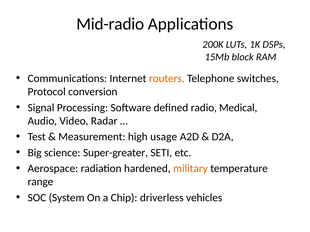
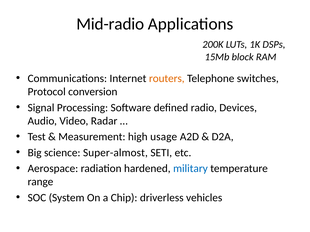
Medical: Medical -> Devices (238, 108)
Super-greater: Super-greater -> Super-almost (115, 153)
military colour: orange -> blue (190, 169)
